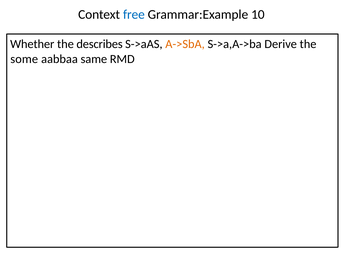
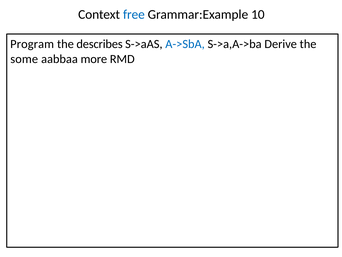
Whether: Whether -> Program (32, 44)
A->SbA colour: orange -> blue (185, 44)
same: same -> more (94, 59)
